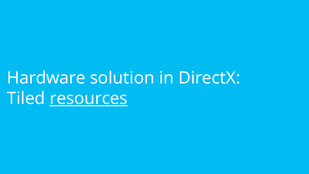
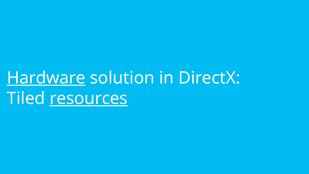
Hardware underline: none -> present (46, 78)
